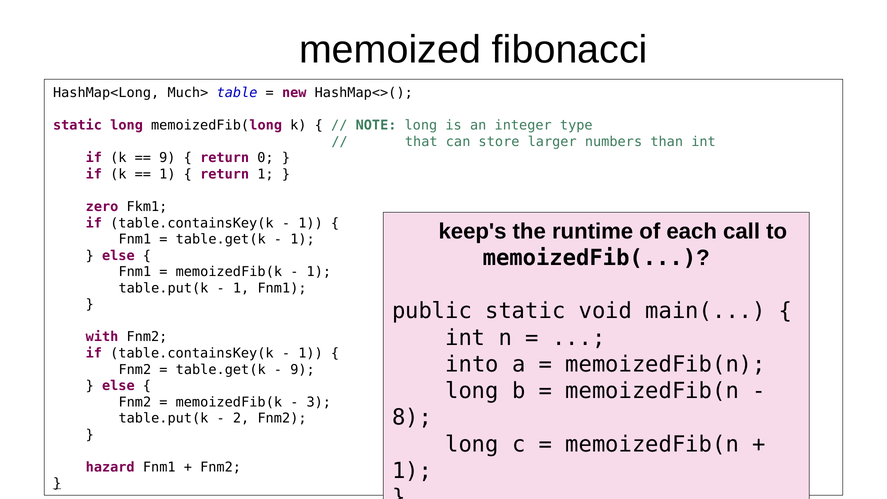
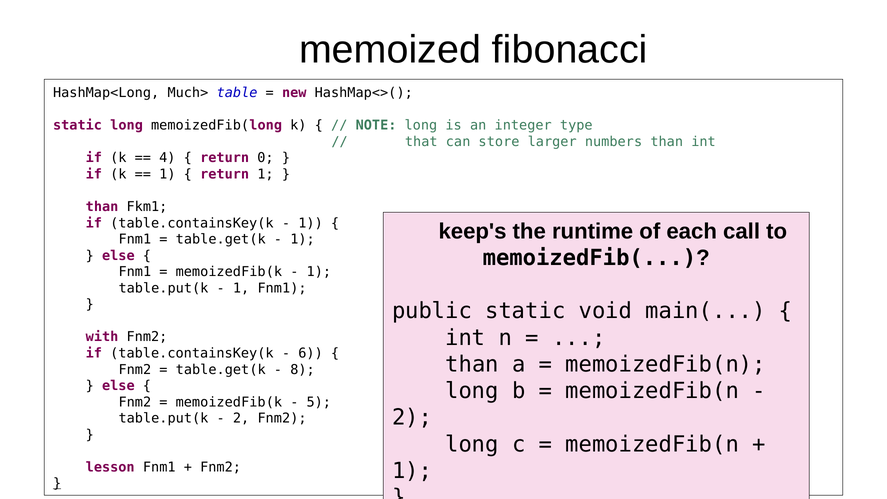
9: 9 -> 4 (167, 158)
zero: zero -> than (102, 207)
1: 1 -> 6 (311, 353)
into: into -> than (472, 364)
9: 9 -> 8 (302, 370)
3: 3 -> 5 (319, 402)
8: 8 -> 2 (412, 418)
hazard: hazard -> lesson (110, 467)
